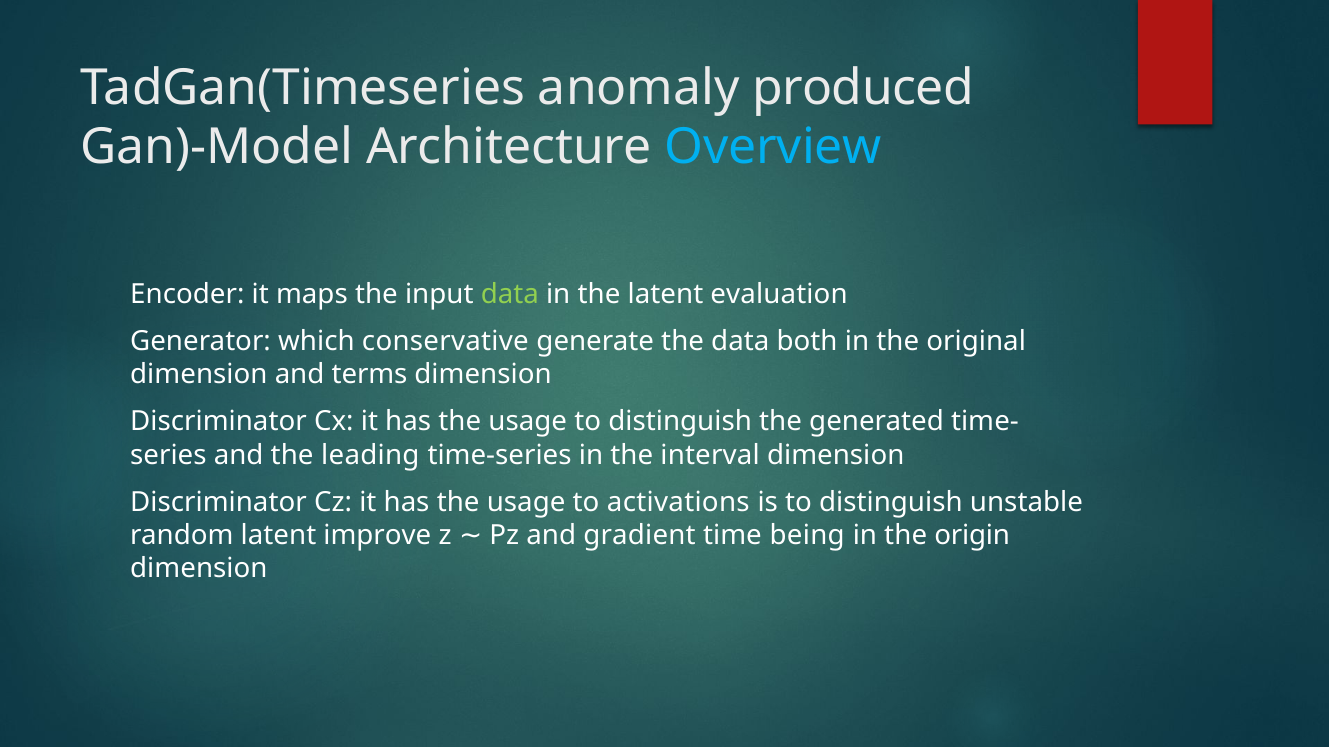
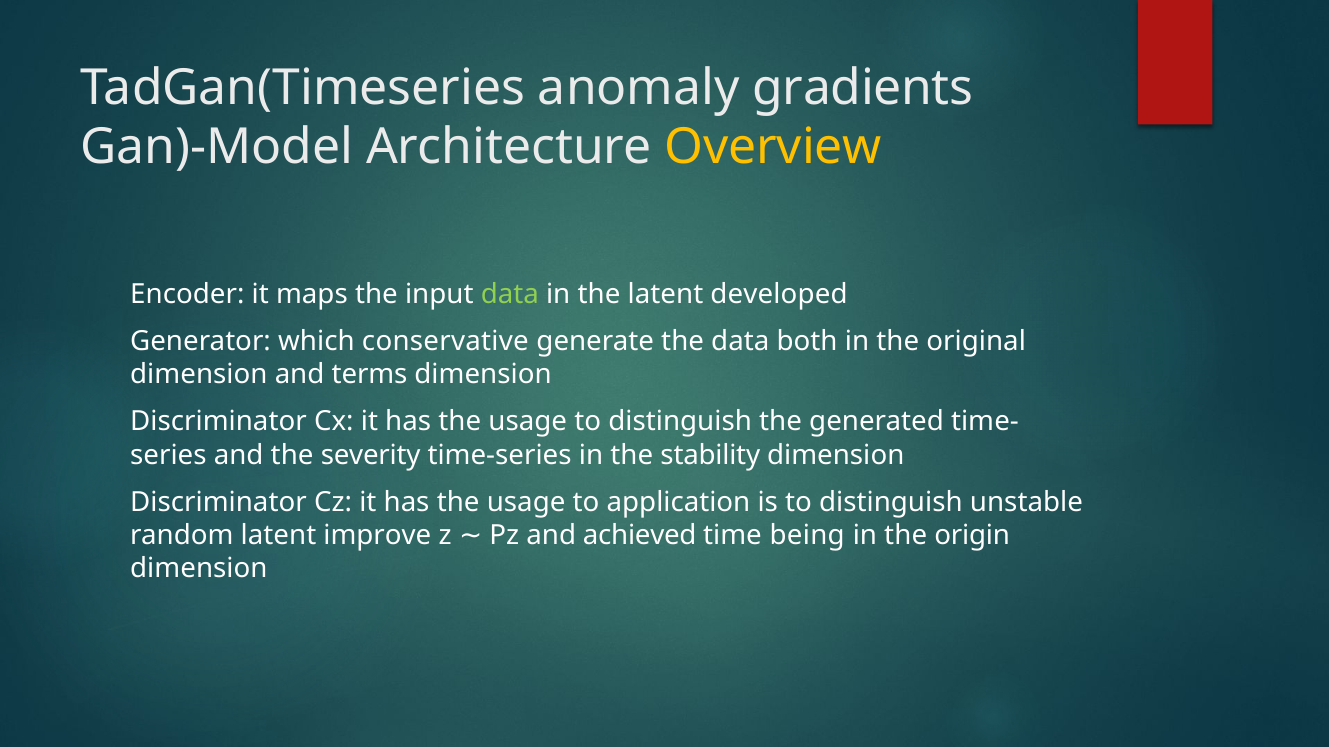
produced: produced -> gradients (863, 88)
Overview colour: light blue -> yellow (773, 148)
evaluation: evaluation -> developed (779, 295)
leading: leading -> severity (371, 455)
interval: interval -> stability (710, 455)
activations: activations -> application (678, 502)
gradient: gradient -> achieved (640, 536)
